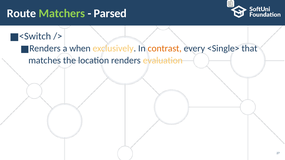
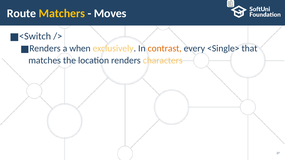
Matchers colour: light green -> yellow (62, 14)
Parsed: Parsed -> Moves (110, 14)
evaluation: evaluation -> characters (163, 60)
